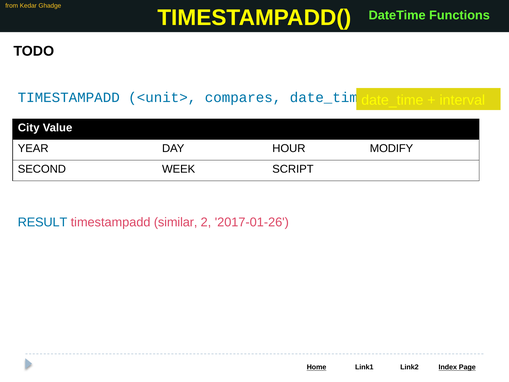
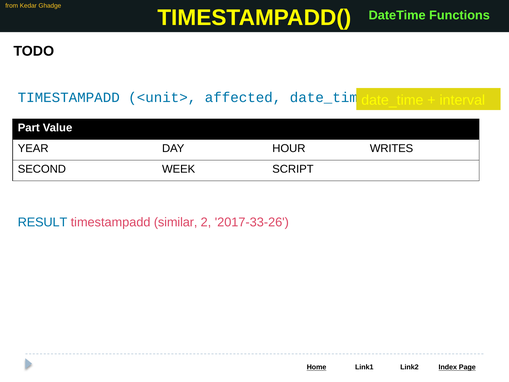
compares: compares -> affected (243, 97)
City: City -> Part (29, 128)
MODIFY: MODIFY -> WRITES (392, 148)
2017-01-26: 2017-01-26 -> 2017-33-26 (252, 222)
